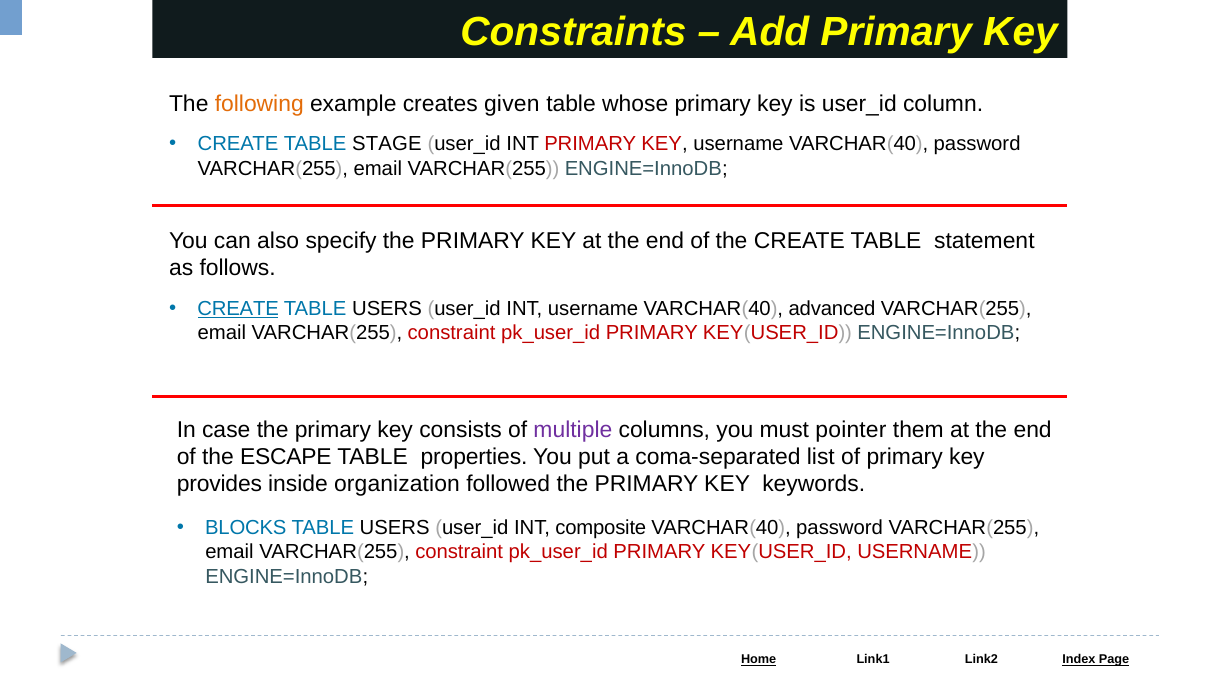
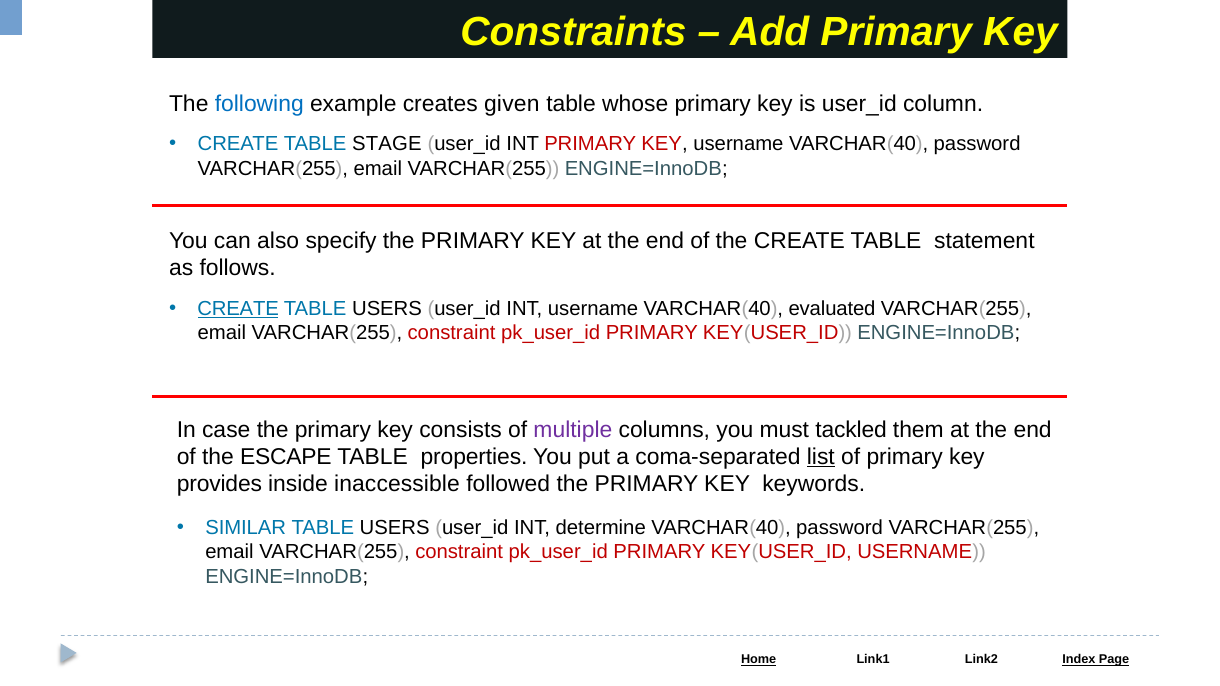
following colour: orange -> blue (259, 104)
advanced: advanced -> evaluated (832, 309)
pointer: pointer -> tackled (851, 430)
list underline: none -> present (821, 457)
organization: organization -> inaccessible (397, 485)
BLOCKS: BLOCKS -> SIMILAR (246, 528)
composite: composite -> determine (601, 528)
